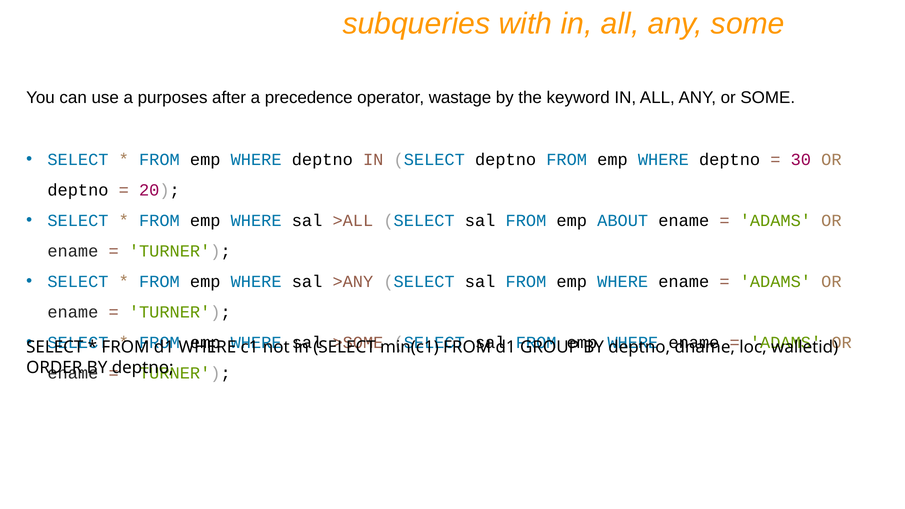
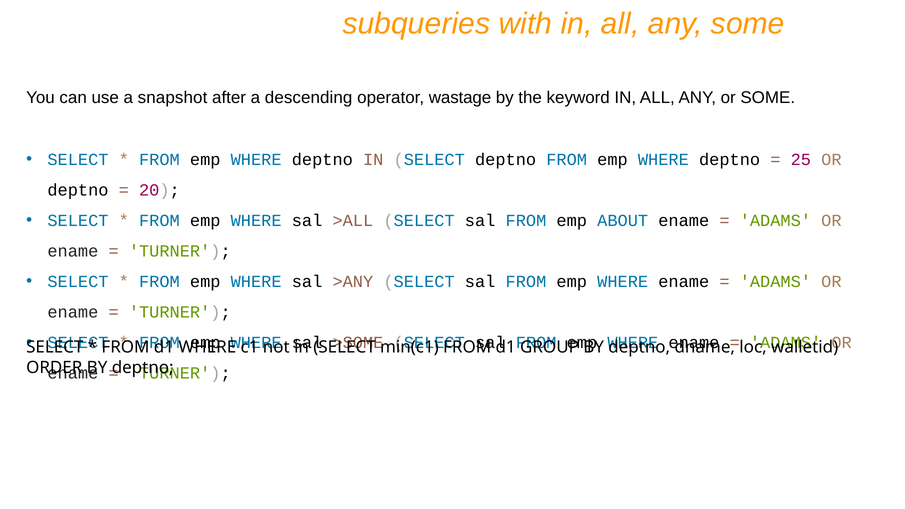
purposes: purposes -> snapshot (173, 97)
precedence: precedence -> descending (309, 97)
30: 30 -> 25 (801, 159)
